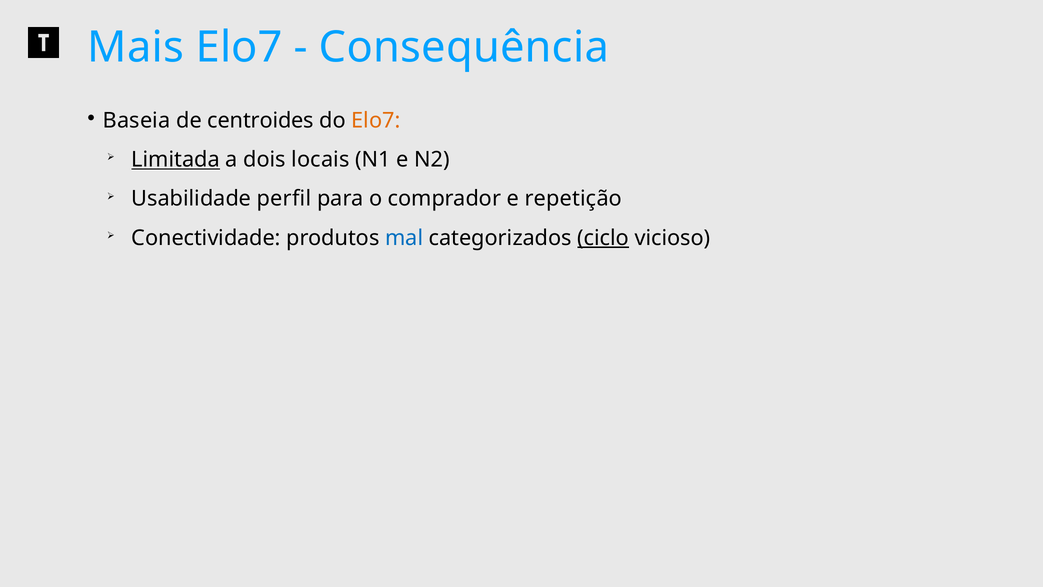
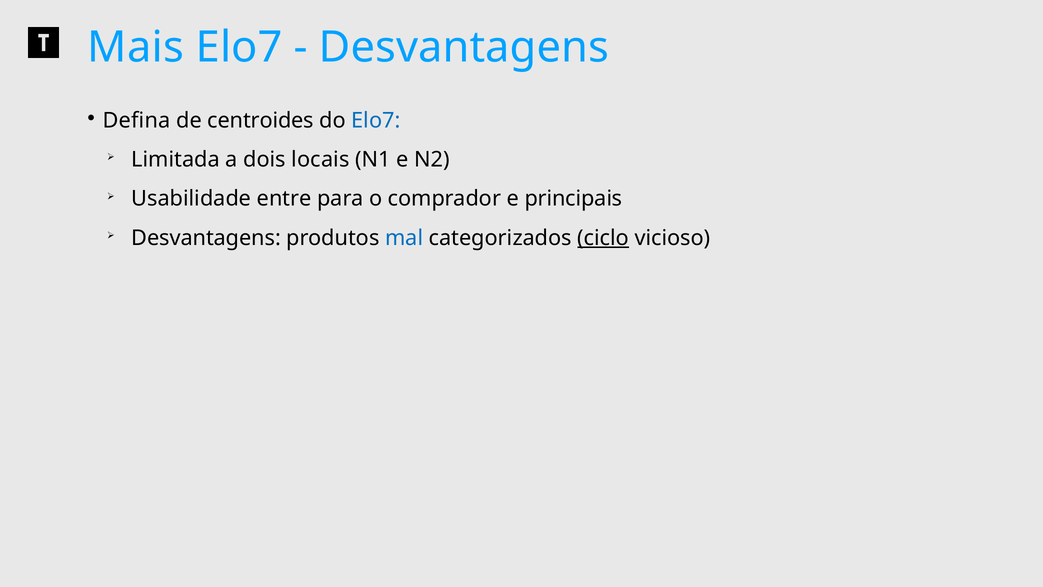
Consequência: Consequência -> Desvantagens (464, 47)
Baseia: Baseia -> Defina (137, 120)
Elo7 colour: orange -> blue (376, 120)
Limitada underline: present -> none (176, 160)
perfil: perfil -> entre (284, 199)
repetição: repetição -> principais (573, 199)
Conectividade: Conectividade -> Desvantagens (206, 238)
